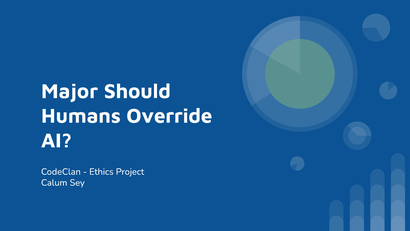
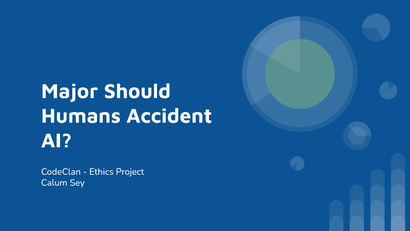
Override: Override -> Accident (169, 116)
